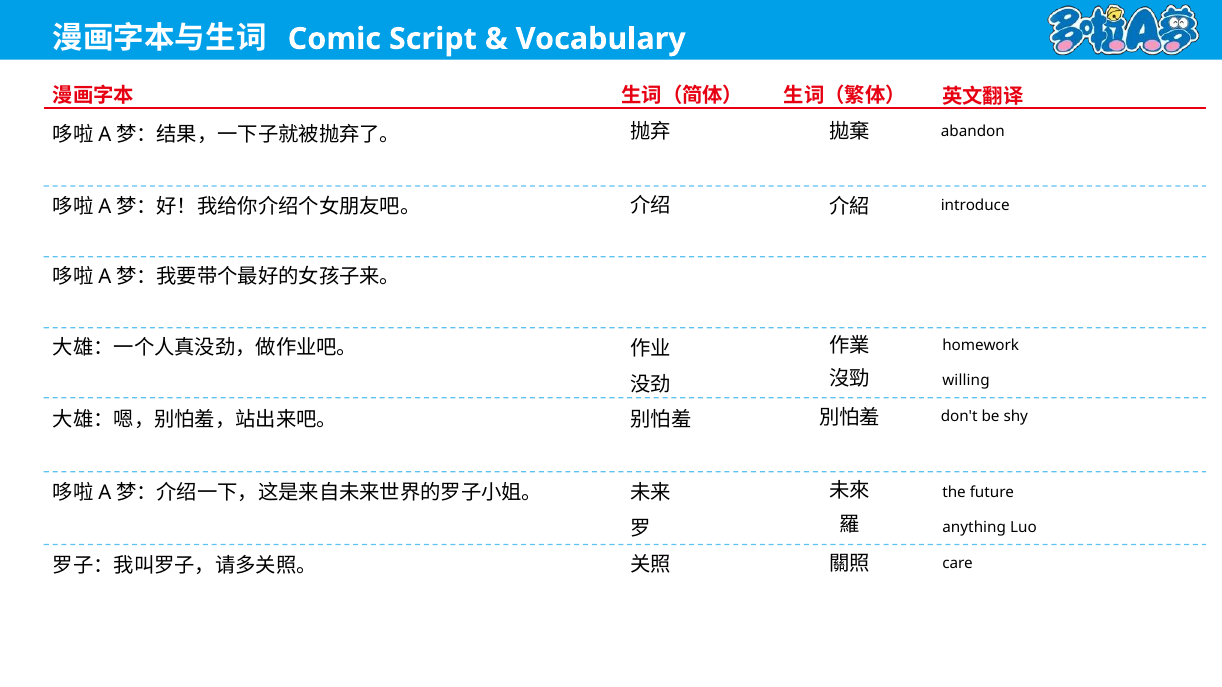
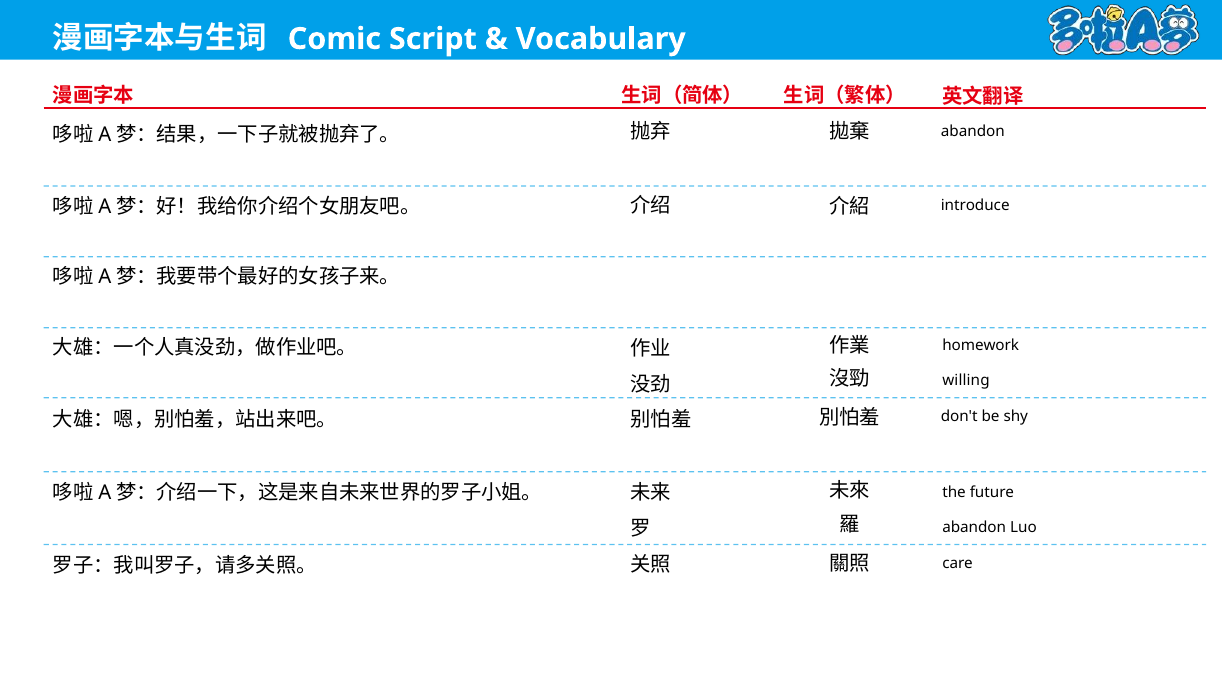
anything: anything -> abandon (974, 528)
